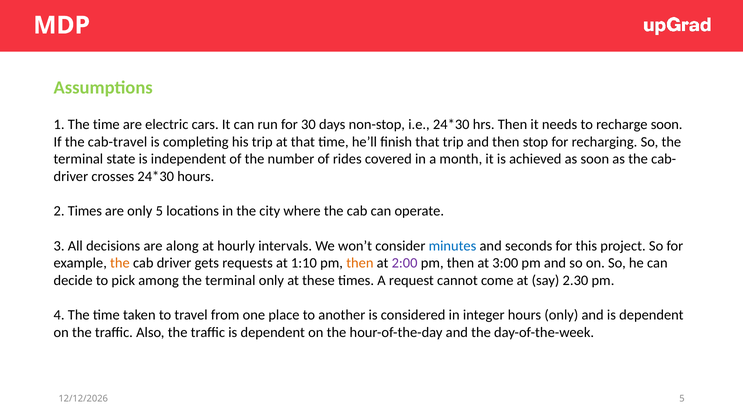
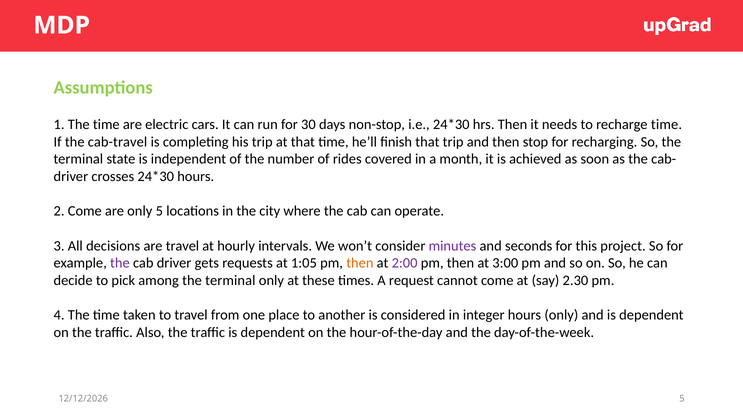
recharge soon: soon -> time (667, 124)
2 Times: Times -> Come (85, 211)
are along: along -> travel (182, 246)
minutes colour: blue -> purple (452, 246)
the colour: orange -> purple (120, 263)
1:10: 1:10 -> 1:05 (304, 263)
